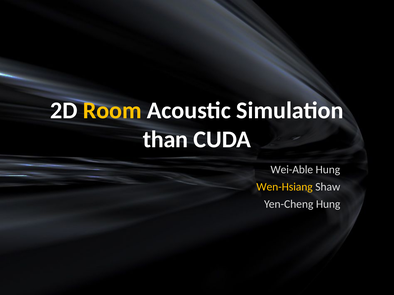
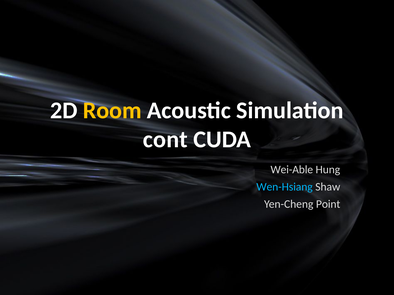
than: than -> cont (165, 140)
Wen-Hsiang colour: yellow -> light blue (285, 187)
Yen-Cheng Hung: Hung -> Point (328, 204)
